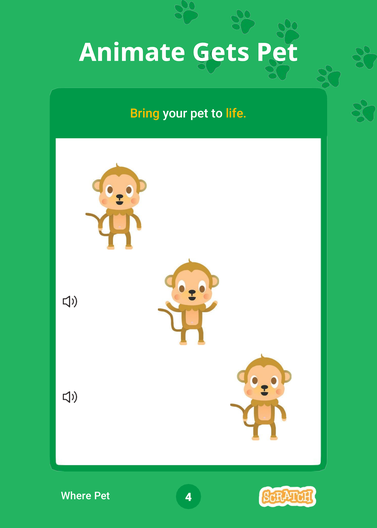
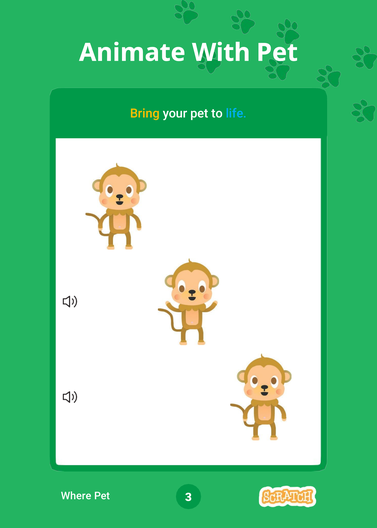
Gets: Gets -> With (221, 53)
life colour: yellow -> light blue (236, 113)
4: 4 -> 3 (188, 497)
